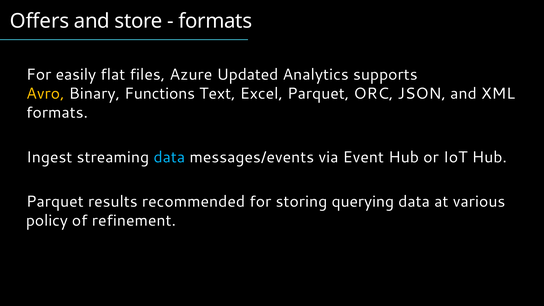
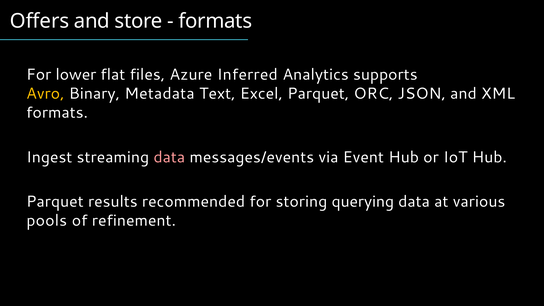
easily: easily -> lower (76, 75)
Updated: Updated -> Inferred (247, 75)
Functions: Functions -> Metadata (160, 94)
data colour: light blue -> pink (169, 157)
policy: policy -> pools (47, 221)
